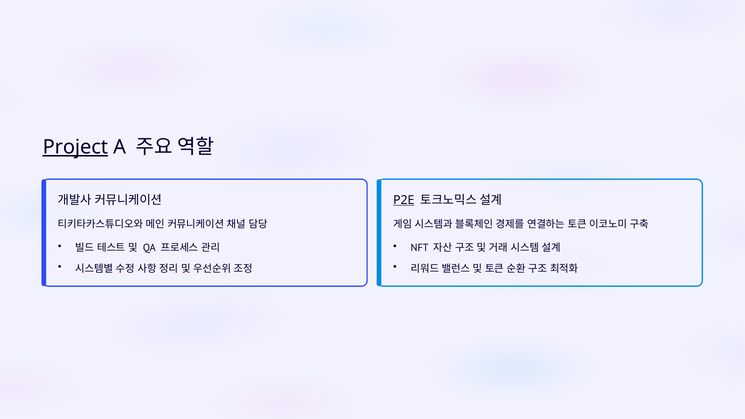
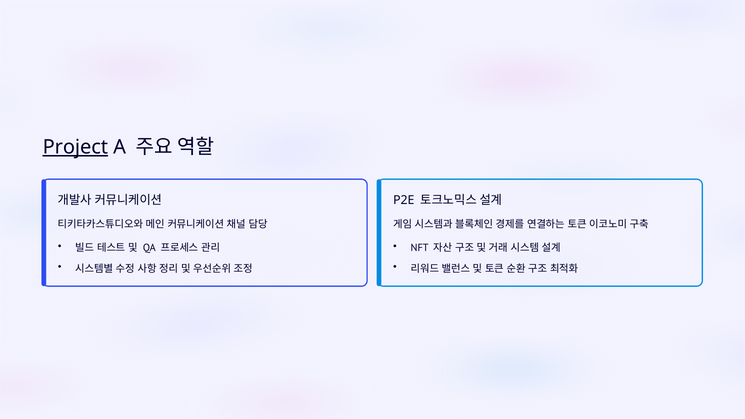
P2E underline: present -> none (404, 200)
